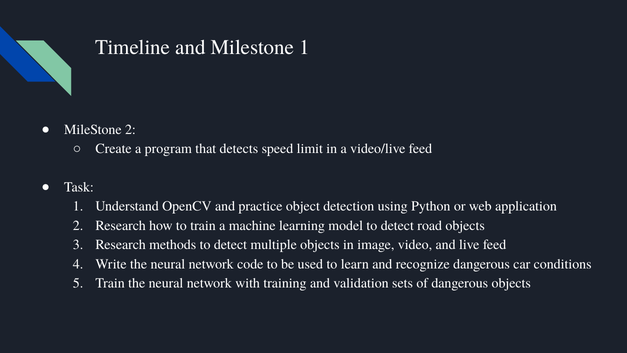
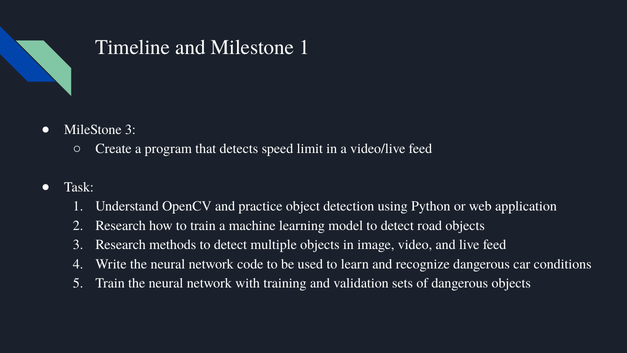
MileStone 2: 2 -> 3 (130, 129)
